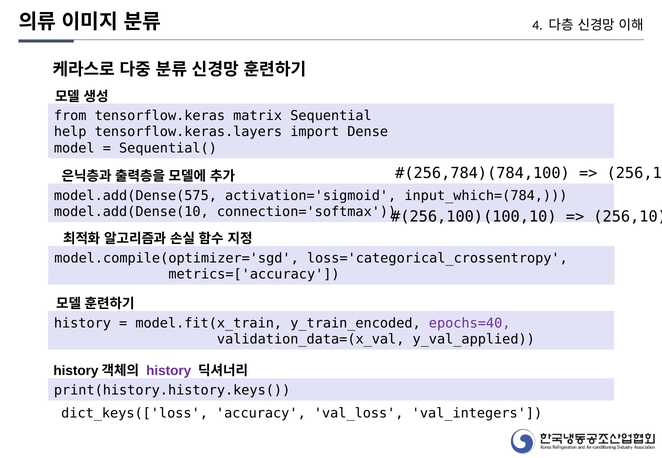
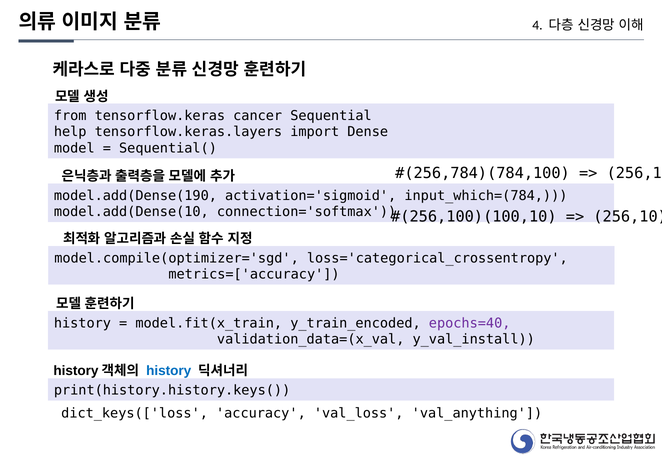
matrix: matrix -> cancer (258, 116)
model.add(Dense(575: model.add(Dense(575 -> model.add(Dense(190 (135, 196)
y_val_applied: y_val_applied -> y_val_install (474, 340)
history colour: purple -> blue (169, 371)
val_integers: val_integers -> val_anything (477, 414)
